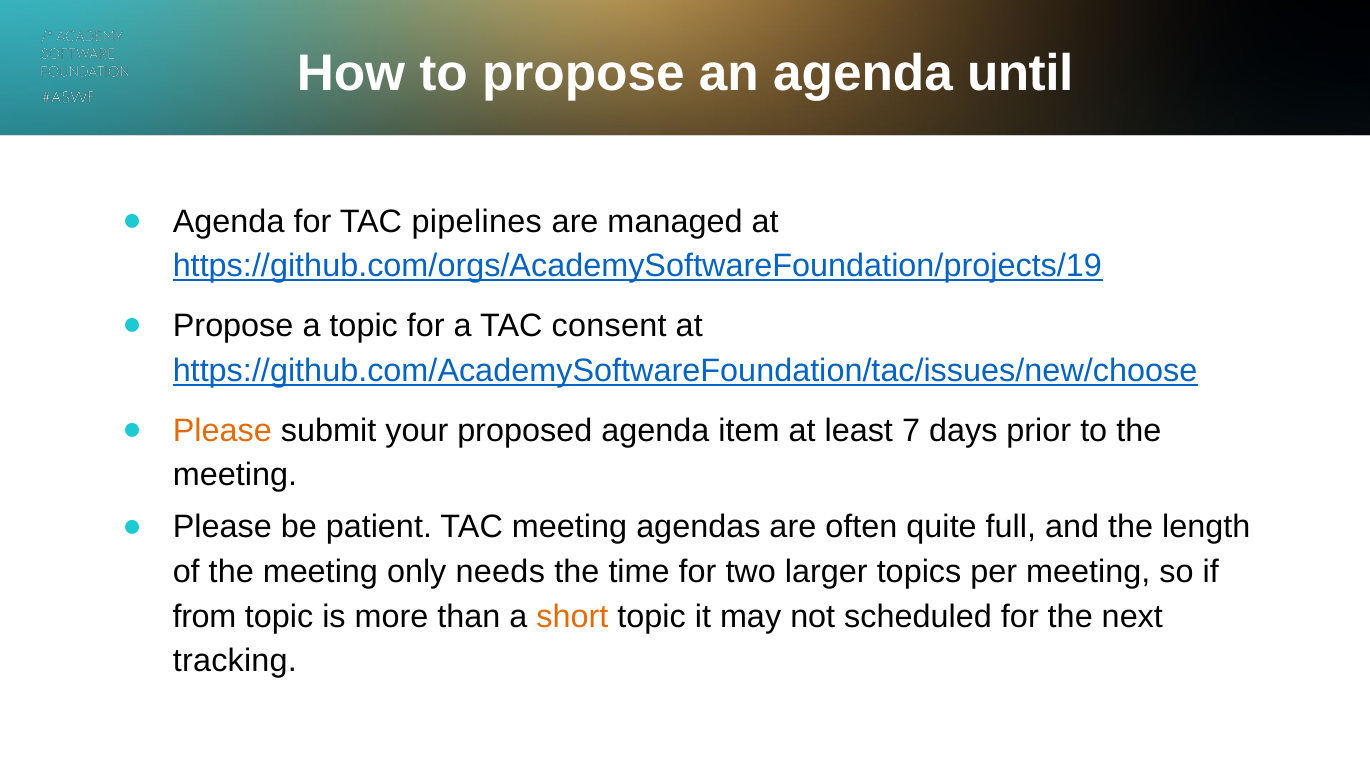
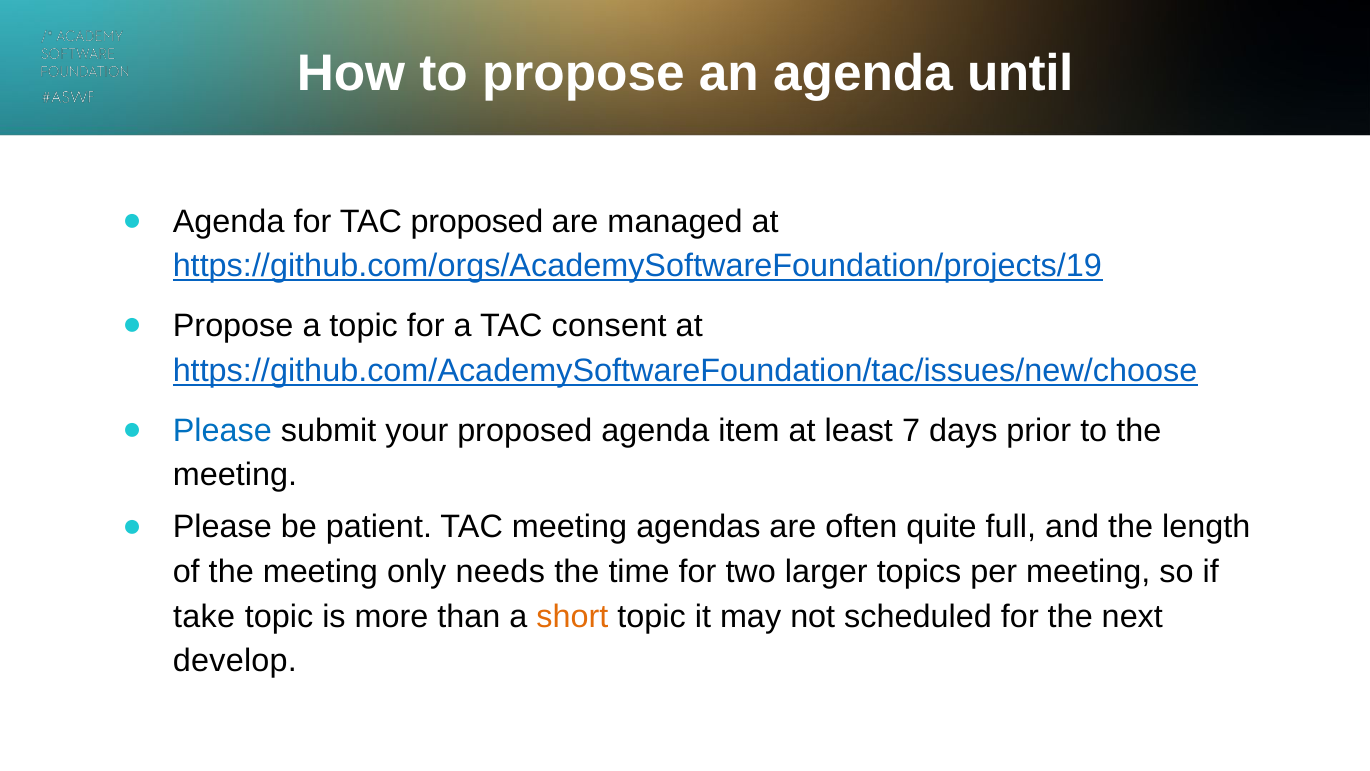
TAC pipelines: pipelines -> proposed (477, 221)
Please colour: orange -> blue (222, 430)
from: from -> take (204, 616)
tracking: tracking -> develop (235, 661)
